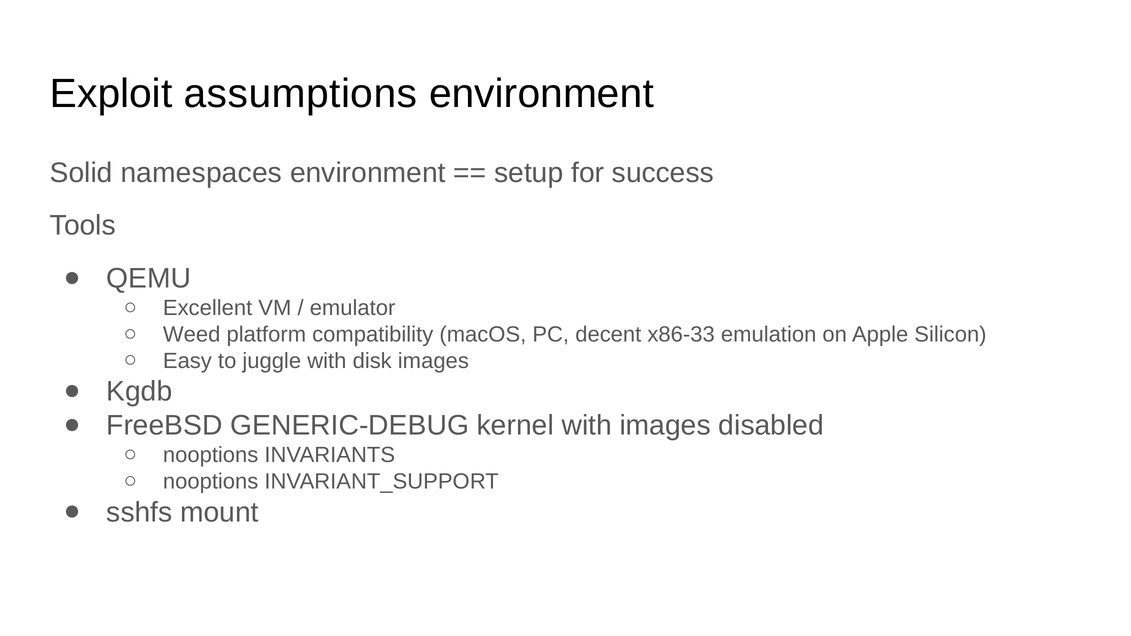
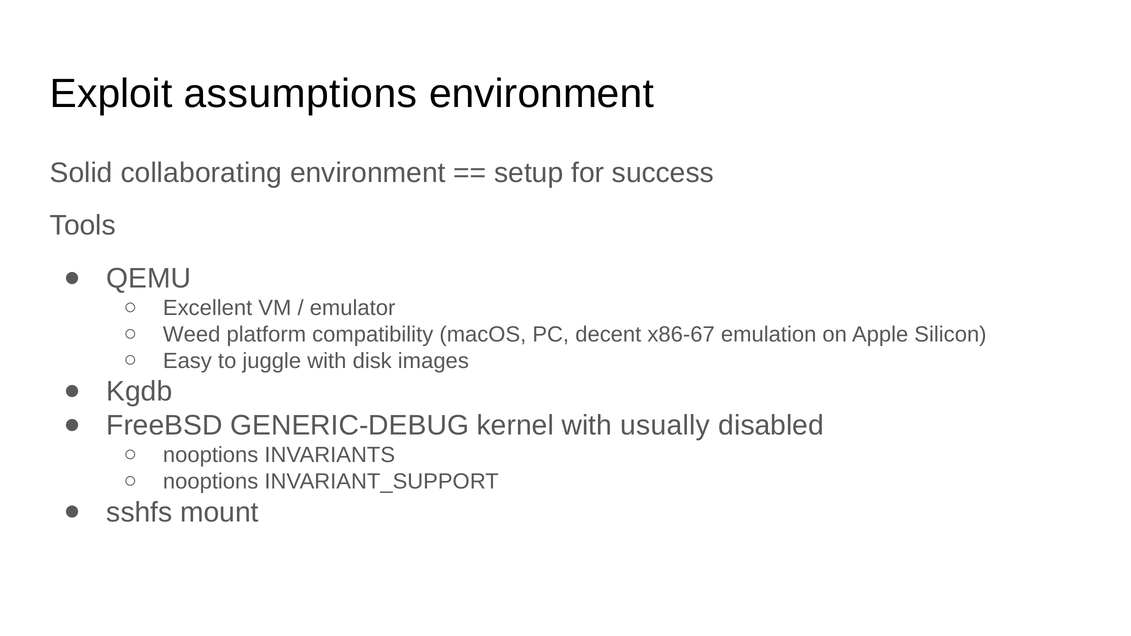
namespaces: namespaces -> collaborating (201, 173)
x86-33: x86-33 -> x86-67 (681, 335)
with images: images -> usually (665, 426)
